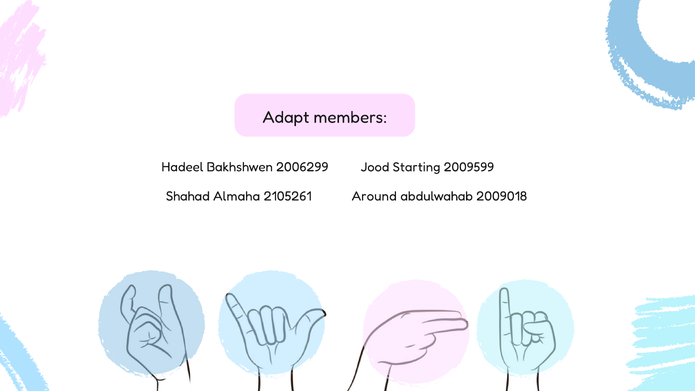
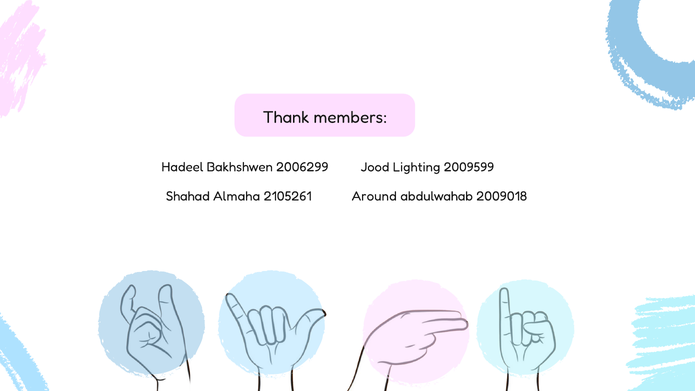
Adapt: Adapt -> Thank (286, 117)
Starting: Starting -> Lighting (417, 167)
